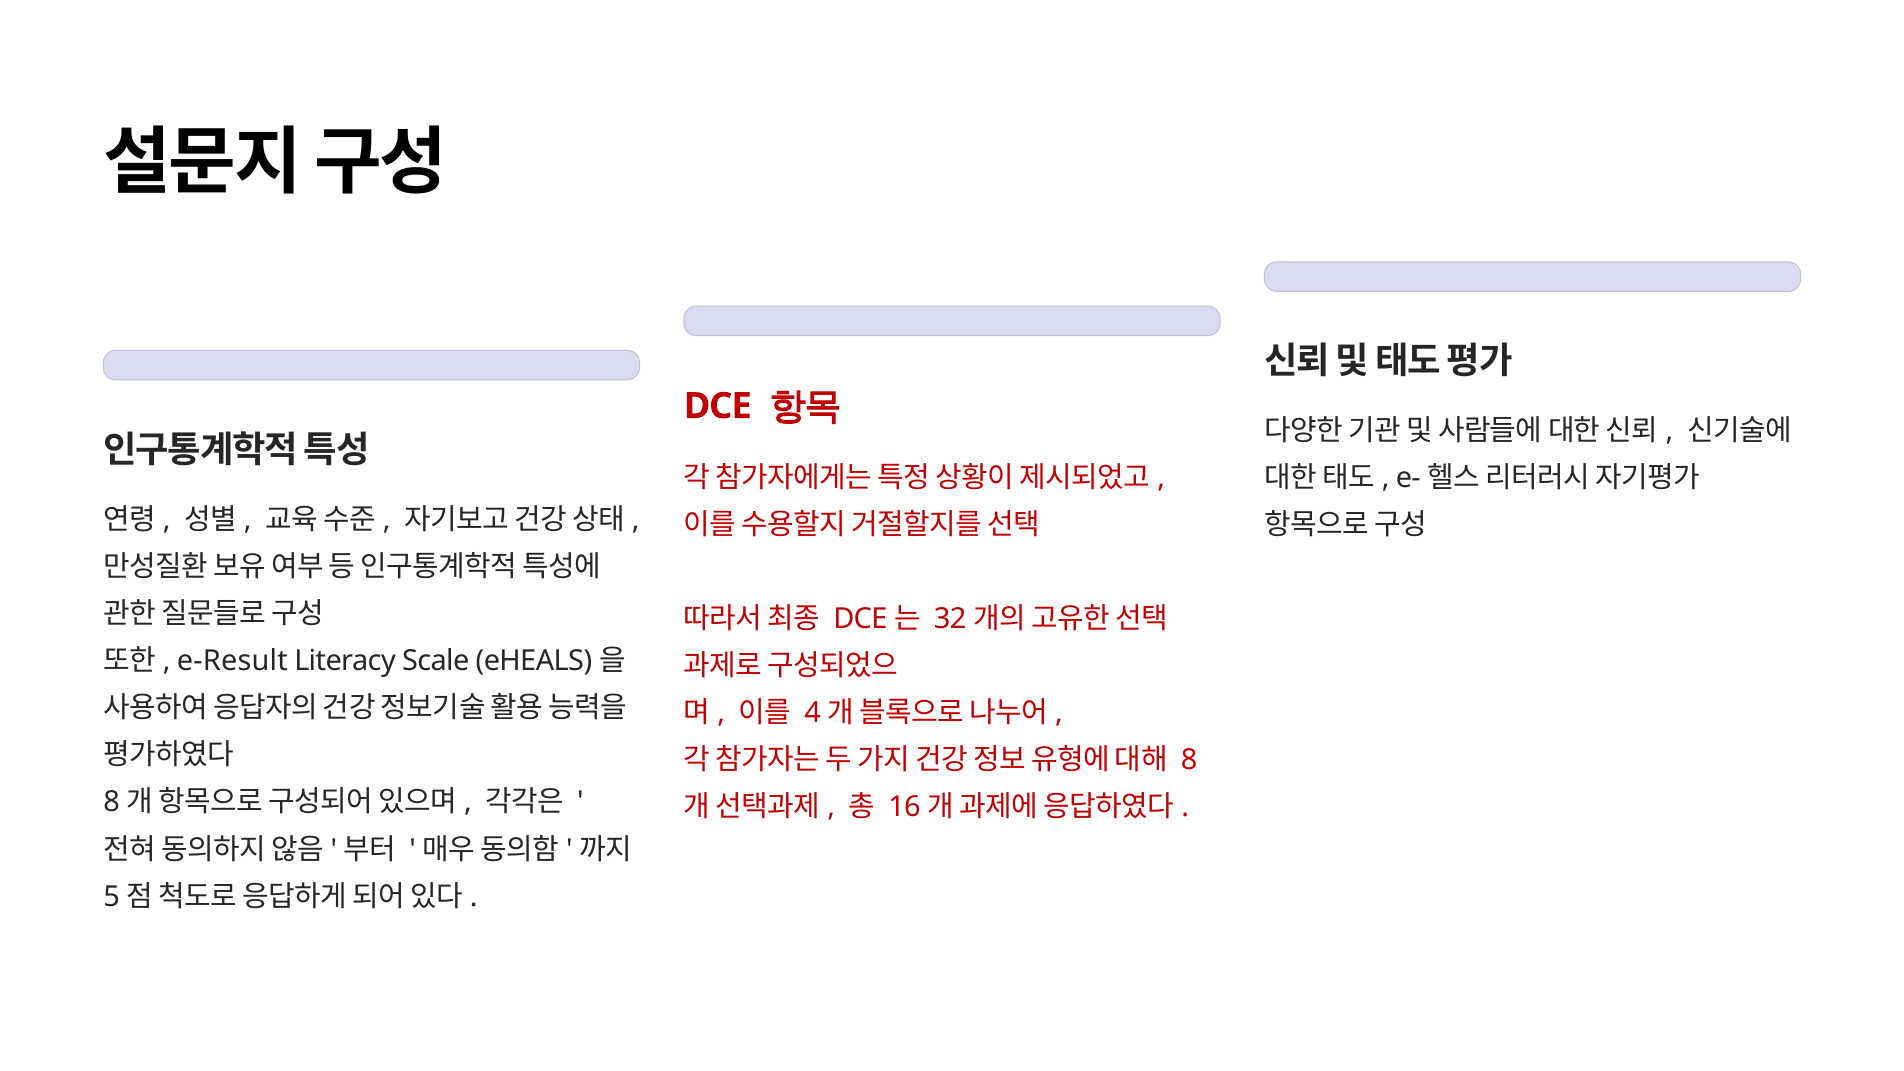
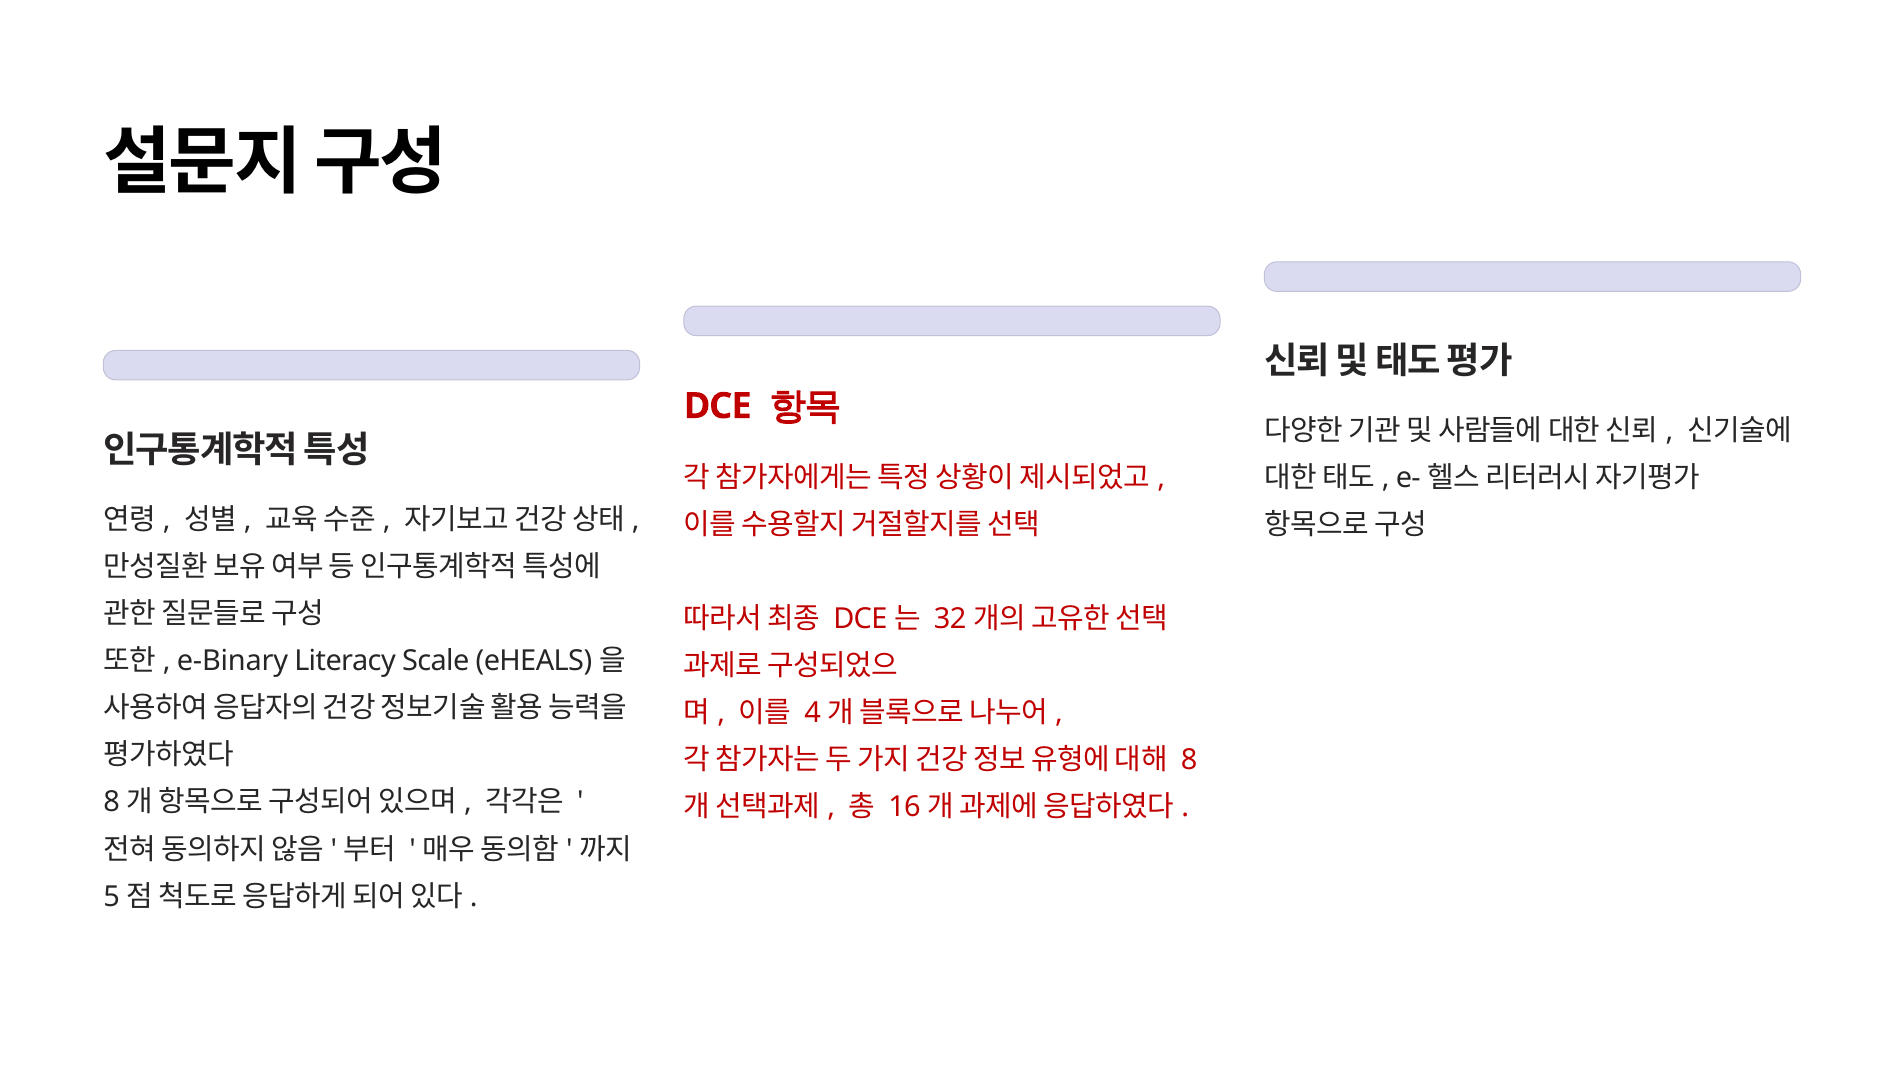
e-Result: e-Result -> e-Binary (233, 661)
